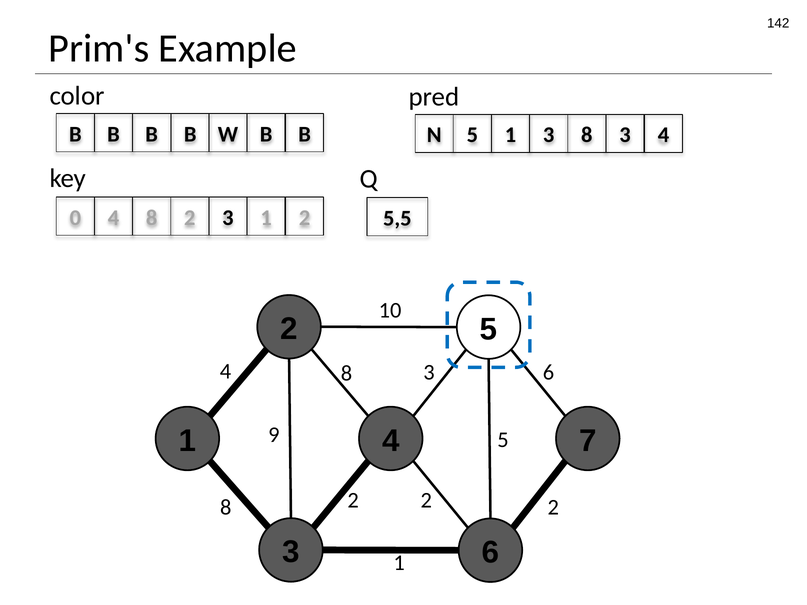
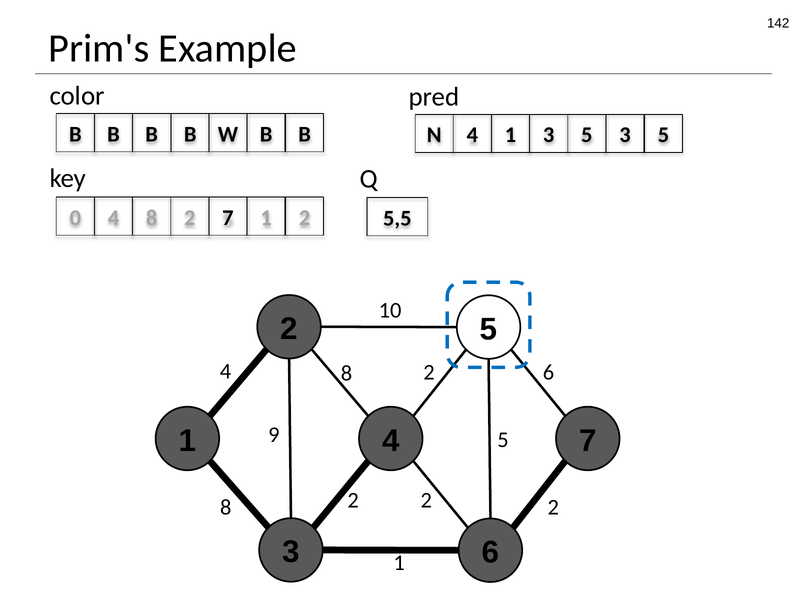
N 5: 5 -> 4 (472, 135)
1 3 8: 8 -> 5 (587, 135)
4: 4 -> 5 (663, 135)
8 2 3: 3 -> 7 (228, 218)
3: 3 -> 2 (429, 372)
